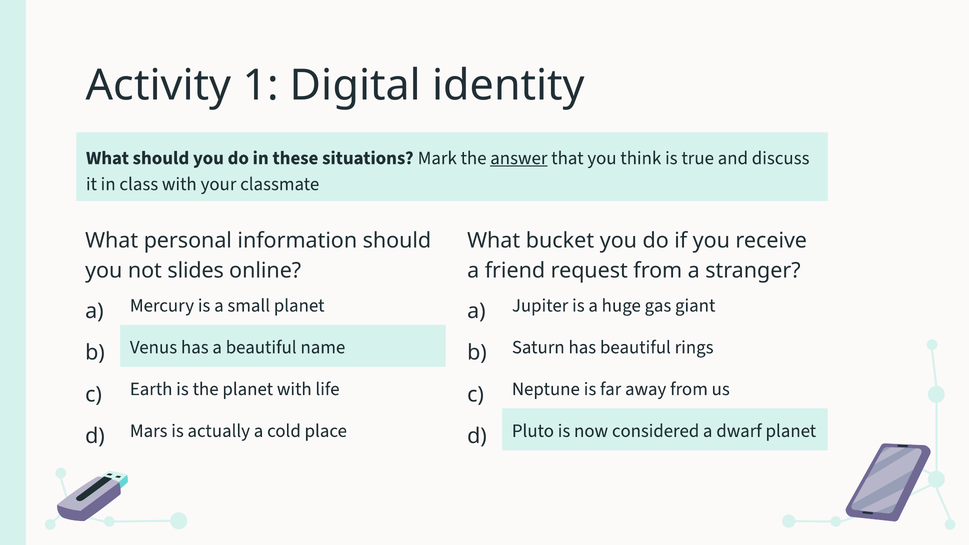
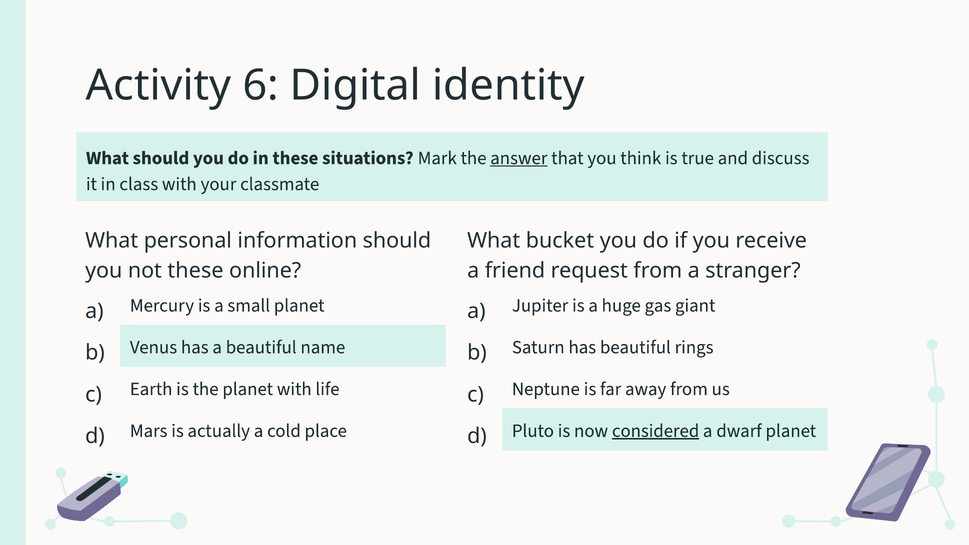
1: 1 -> 6 (261, 86)
not slides: slides -> these (196, 271)
considered underline: none -> present (656, 431)
